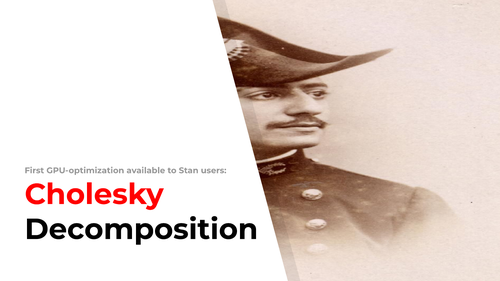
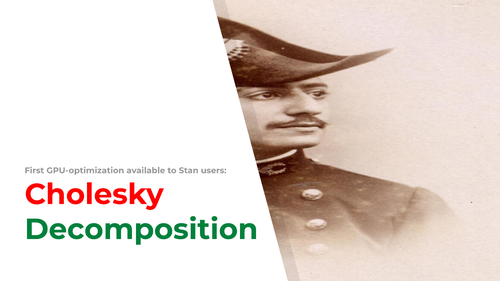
Decomposition colour: black -> green (141, 230)
